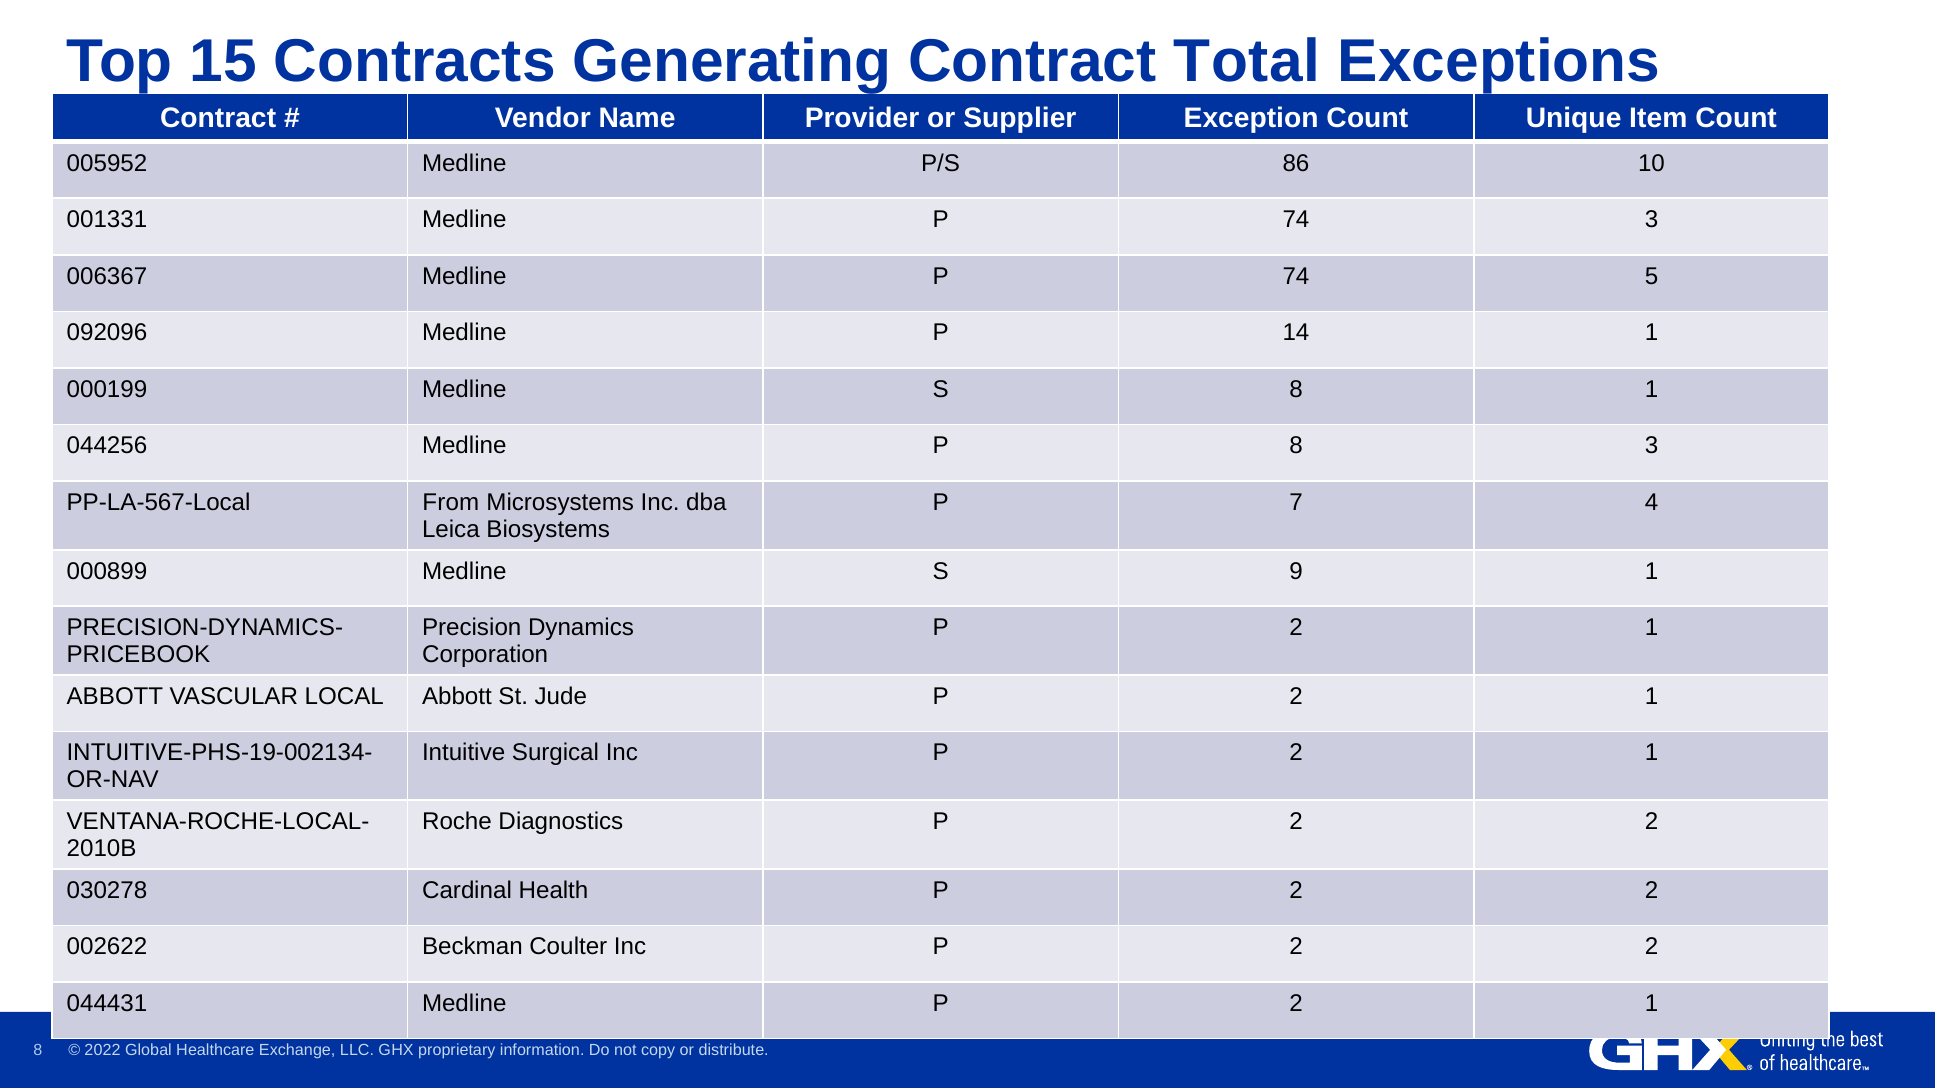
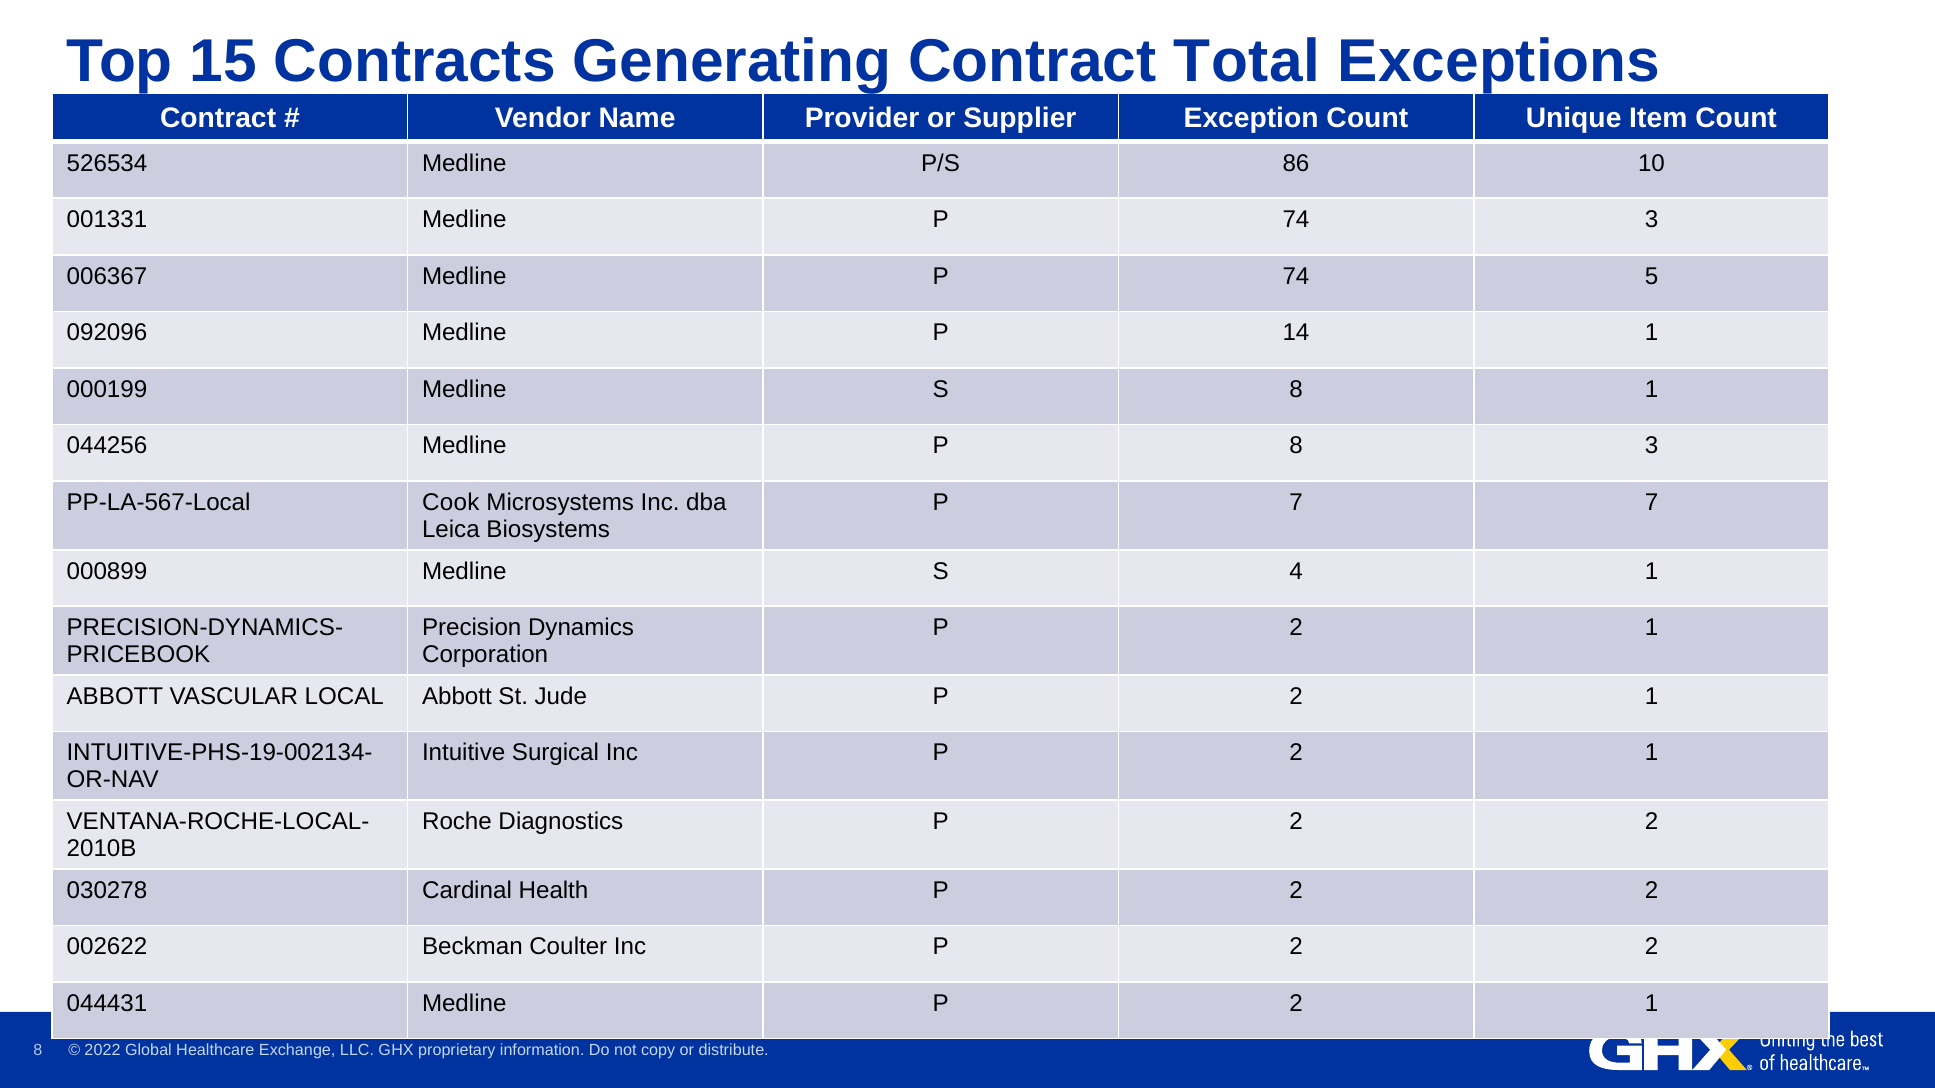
005952: 005952 -> 526534 (107, 163)
From: From -> Cook (451, 503)
7 4: 4 -> 7 (1652, 503)
9: 9 -> 4 (1296, 571)
